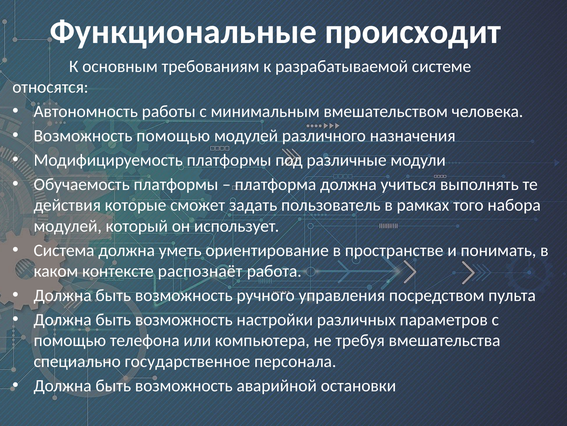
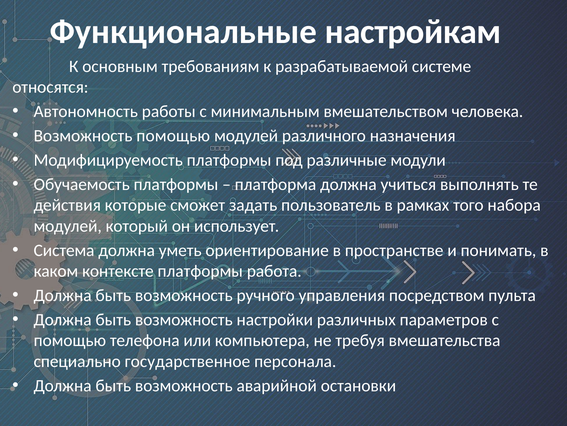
происходит: происходит -> настройкам (413, 32)
контексте распознаёт: распознаёт -> платформы (200, 271)
